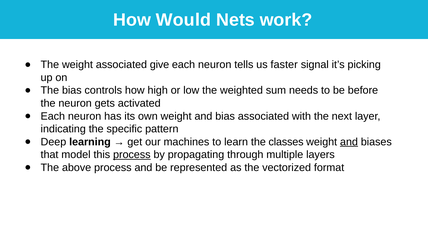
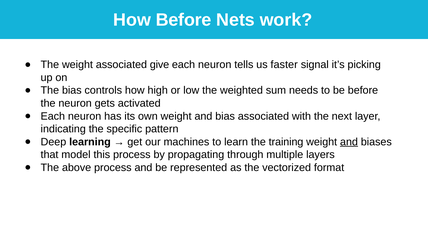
How Would: Would -> Before (184, 20)
classes: classes -> training (286, 142)
process underline: present -> none (132, 155)
